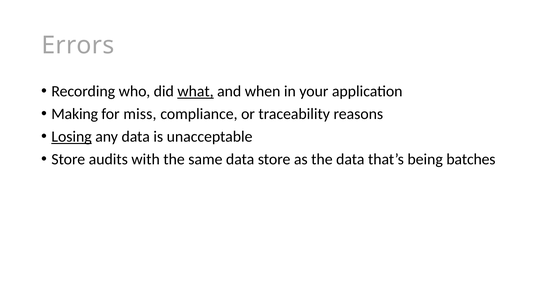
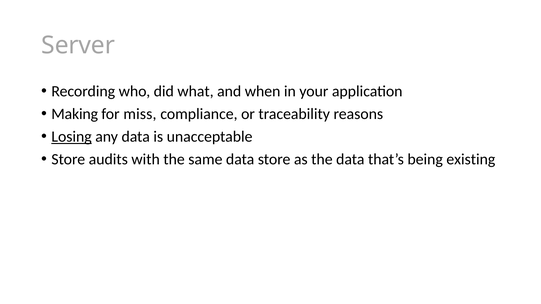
Errors: Errors -> Server (78, 45)
what underline: present -> none (195, 91)
batches: batches -> existing (471, 159)
